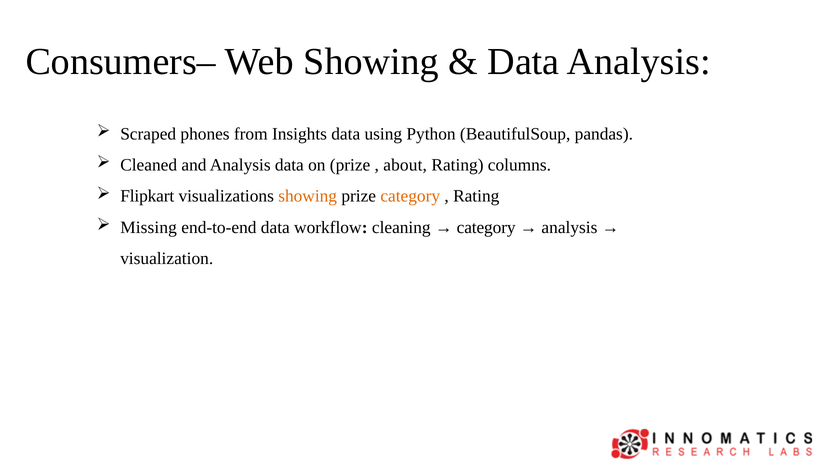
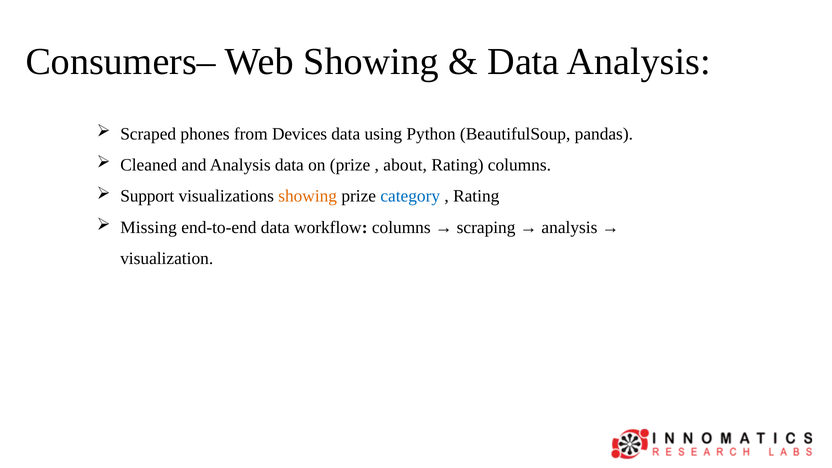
Insights: Insights -> Devices (300, 134)
Flipkart: Flipkart -> Support (147, 196)
category colour: orange -> blue (410, 196)
workflow cleaning: cleaning -> columns (401, 227)
category: category -> scraping (486, 227)
